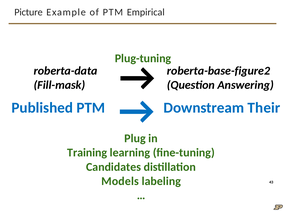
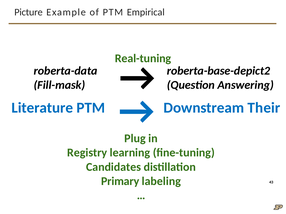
Plug-tuning: Plug-tuning -> Real-tuning (143, 58)
roberta-base-figure2: roberta-base-figure2 -> roberta-base-depict2 (219, 71)
Published: Published -> Literature (42, 108)
Training: Training -> Registry (87, 153)
Models: Models -> Primary (120, 182)
